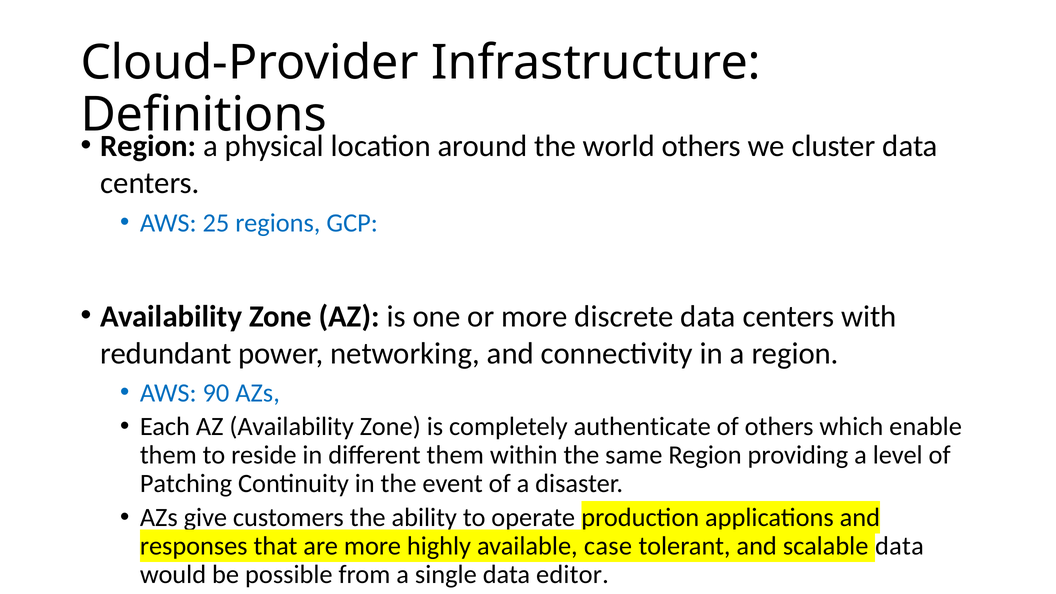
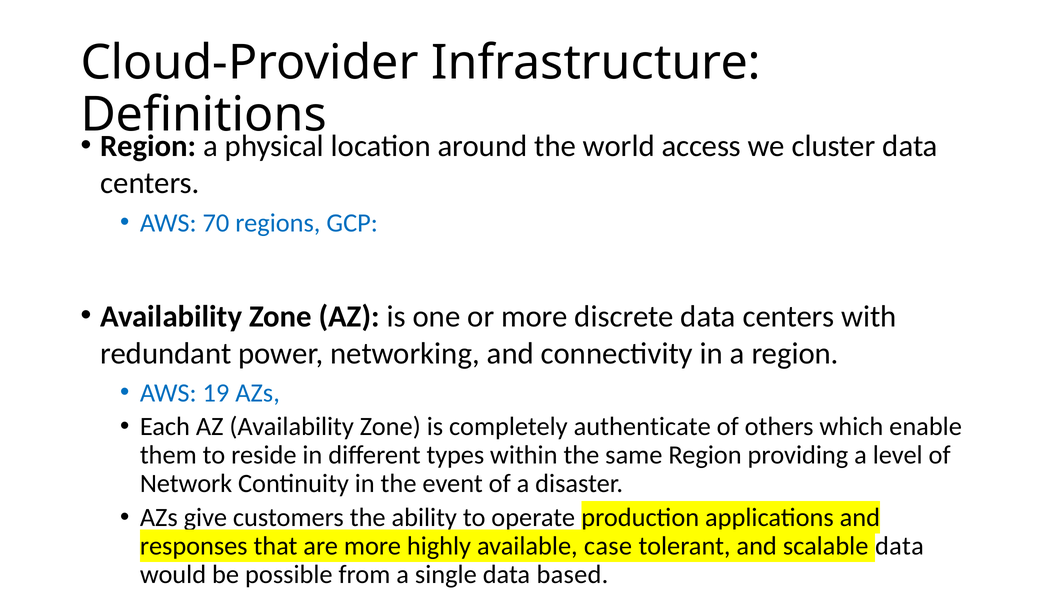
world others: others -> access (701, 146)
25: 25 -> 70 (216, 223)
90: 90 -> 19 (216, 393)
different them: them -> types (455, 455)
Patching: Patching -> Network (186, 484)
editor: editor -> based (572, 575)
